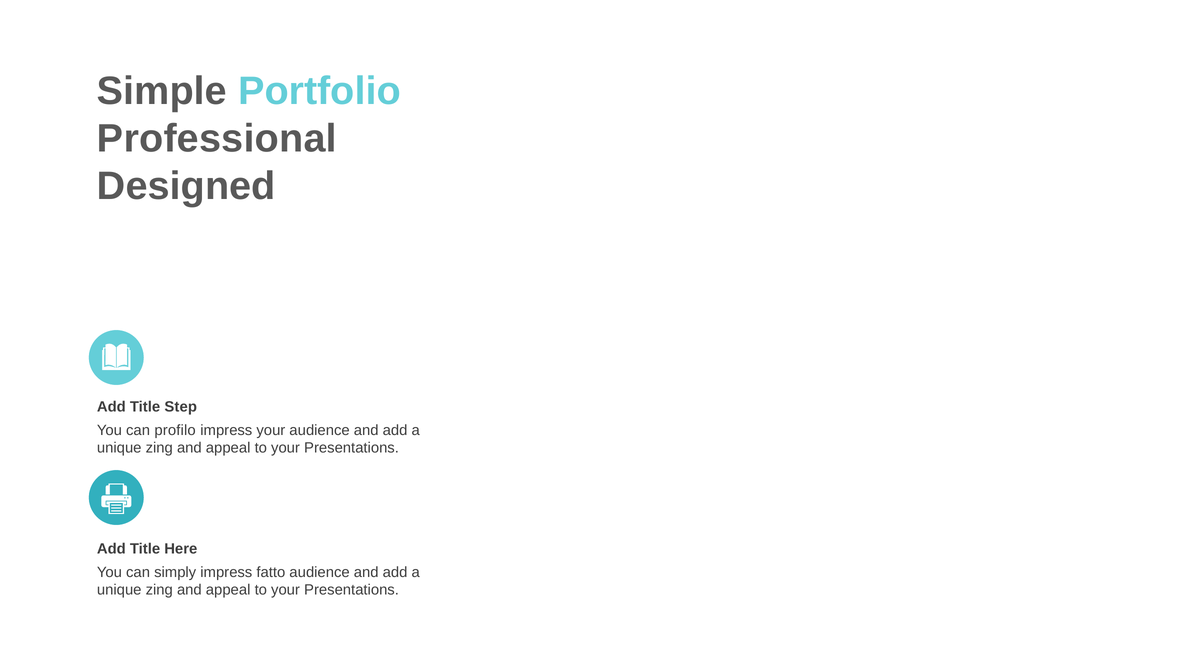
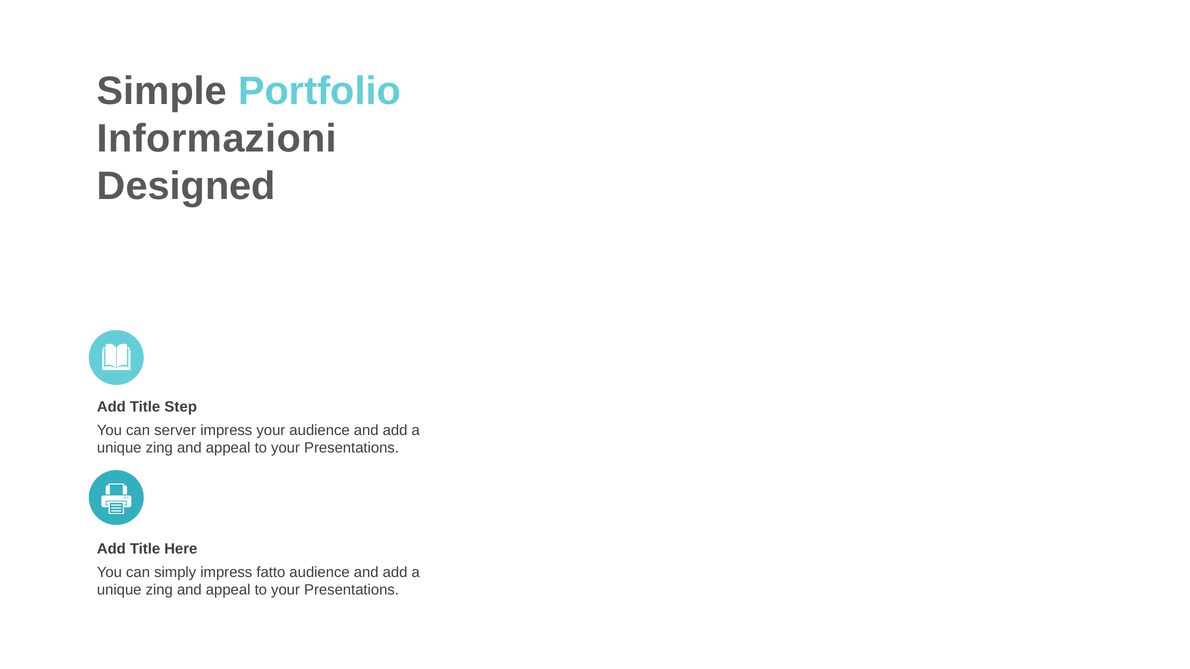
Professional: Professional -> Informazioni (217, 139)
profilo: profilo -> server (175, 430)
